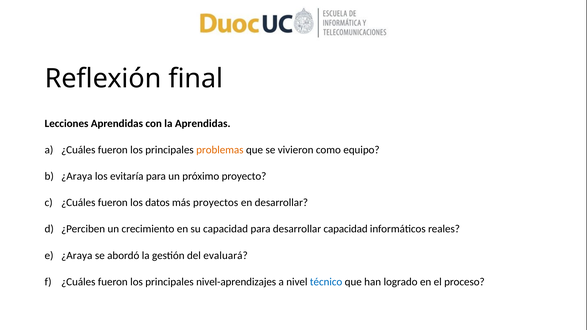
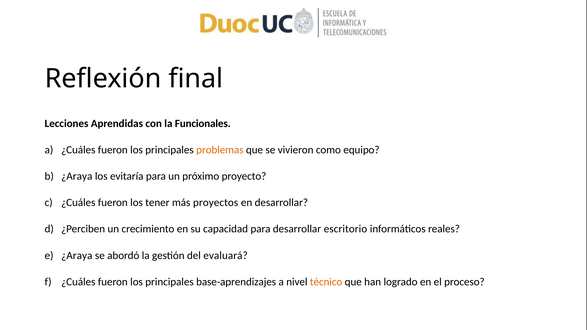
la Aprendidas: Aprendidas -> Funcionales (203, 123)
datos: datos -> tener (157, 203)
desarrollar capacidad: capacidad -> escritorio (345, 229)
nivel-aprendizajes: nivel-aprendizajes -> base-aprendizajes (236, 282)
técnico colour: blue -> orange (326, 282)
